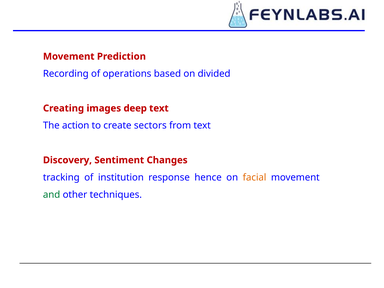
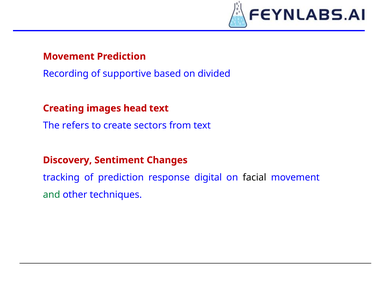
operations: operations -> supportive (127, 74)
deep: deep -> head (135, 108)
action: action -> refers (76, 126)
of institution: institution -> prediction (121, 177)
hence: hence -> digital (208, 177)
facial colour: orange -> black (255, 177)
